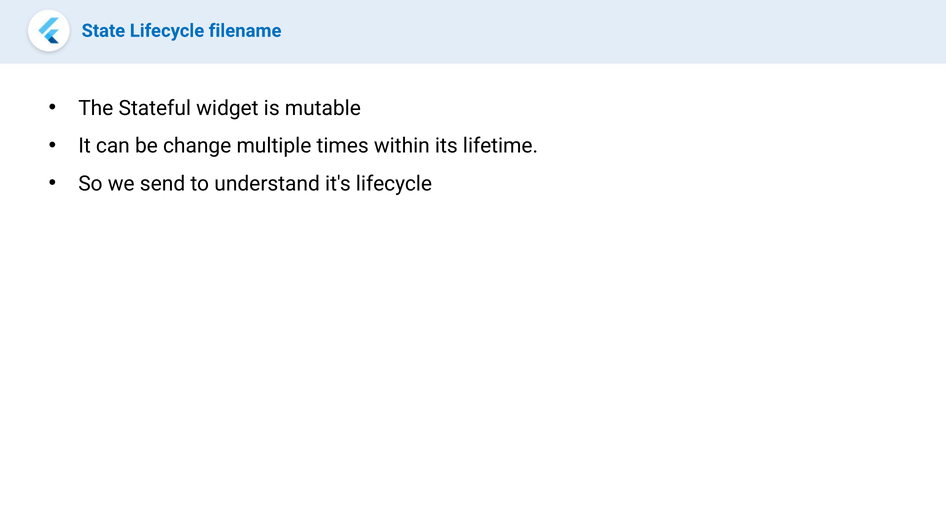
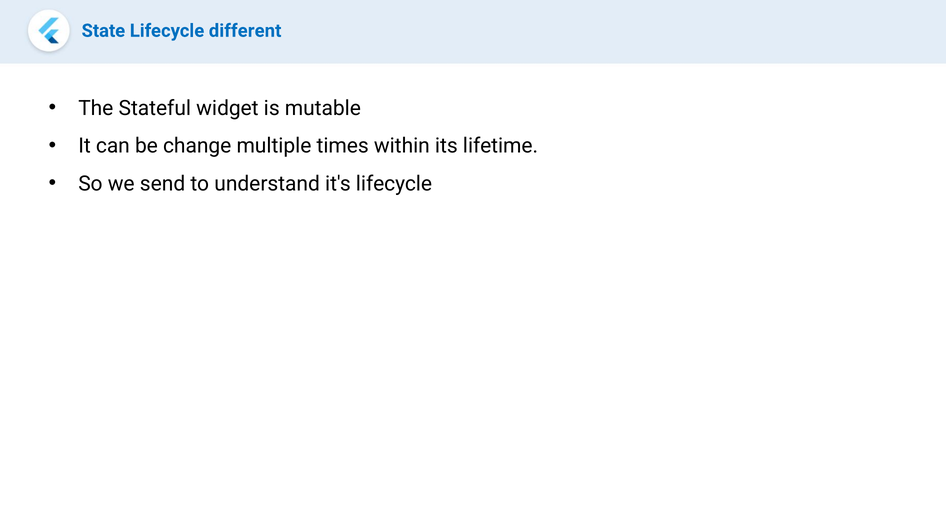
filename: filename -> different (245, 31)
